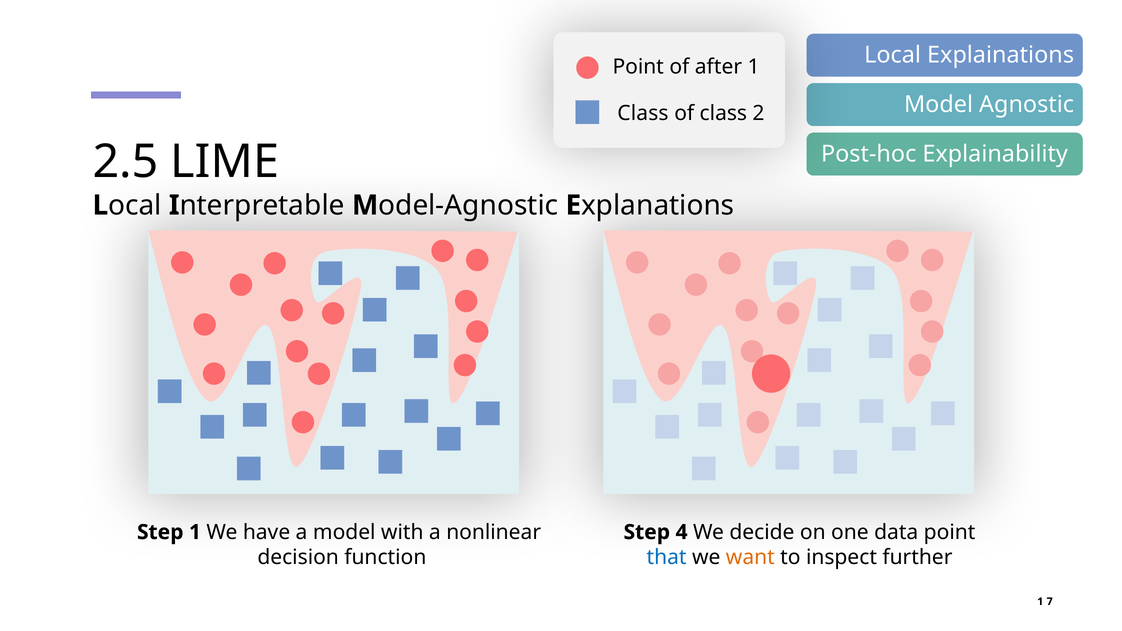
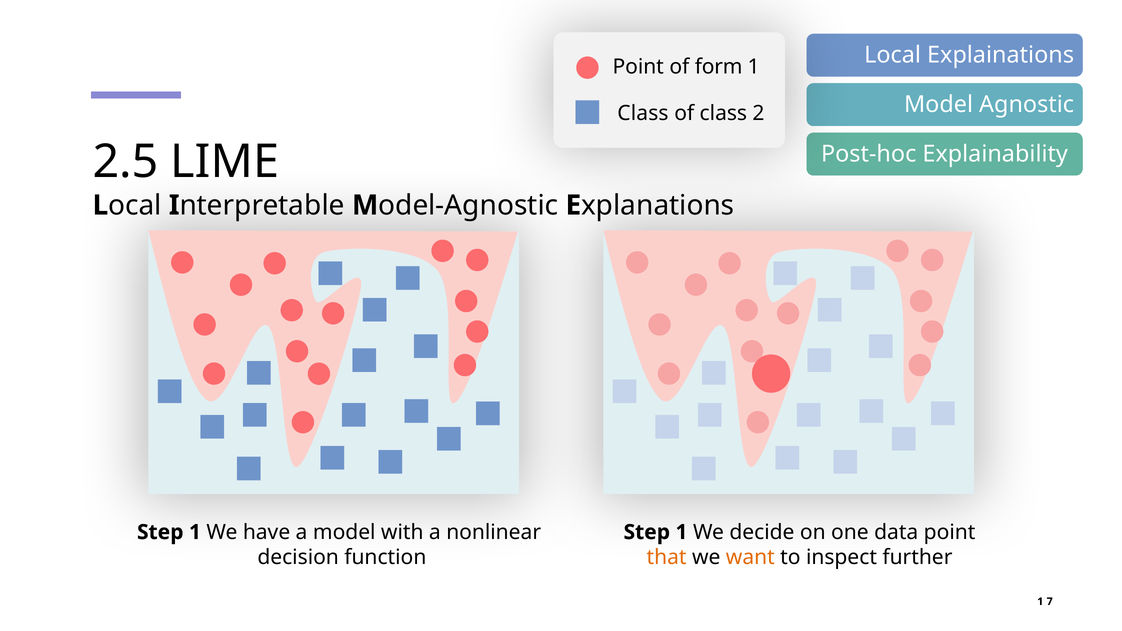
after: after -> form (719, 67)
4: 4 -> 1 (682, 532)
that colour: blue -> orange (667, 558)
